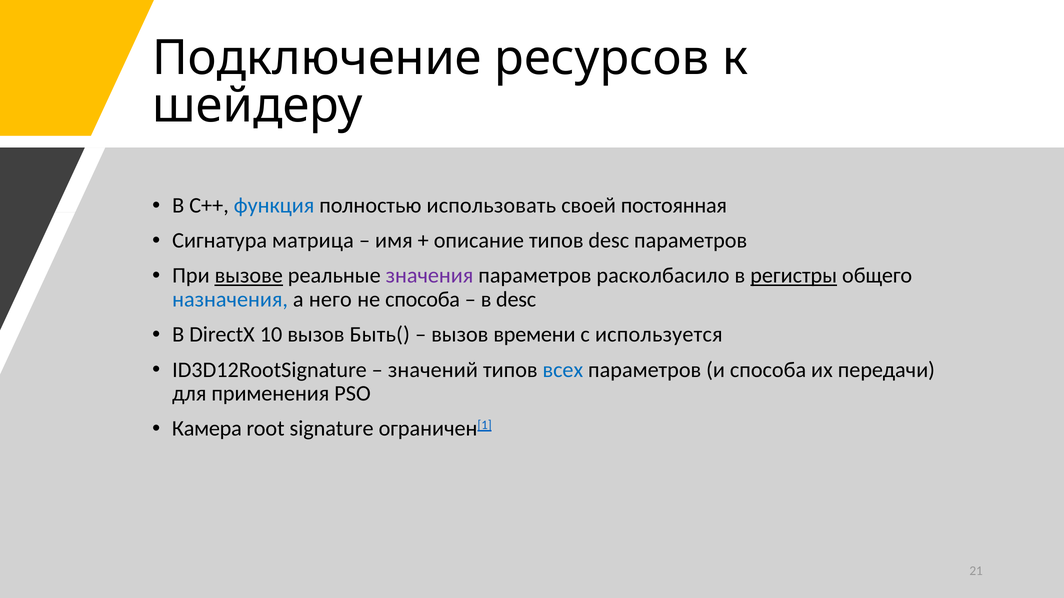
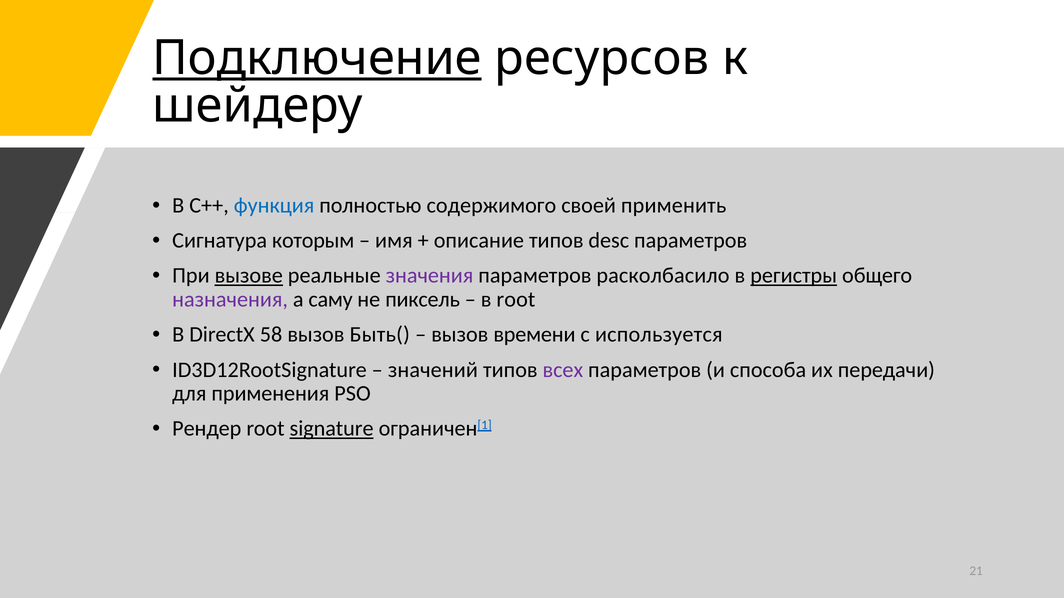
Подключение underline: none -> present (317, 58)
использовать: использовать -> содержимого (491, 206)
постоянная: постоянная -> применить (674, 206)
матрица: матрица -> которым (313, 241)
назначения colour: blue -> purple (230, 300)
него: него -> саму (331, 300)
не способа: способа -> пиксель (423, 300)
в desc: desc -> root (516, 300)
10: 10 -> 58 (271, 335)
всех colour: blue -> purple (563, 370)
Камера: Камера -> Рендер (207, 429)
signature underline: none -> present (332, 429)
